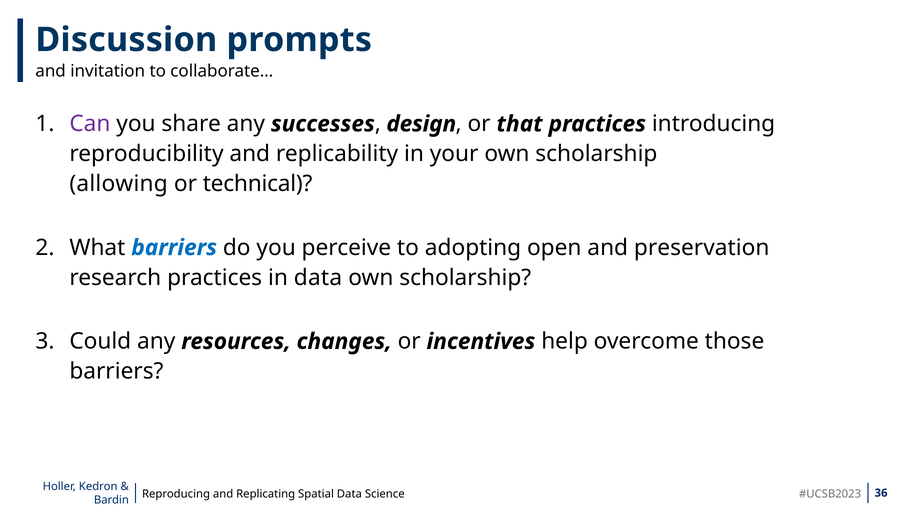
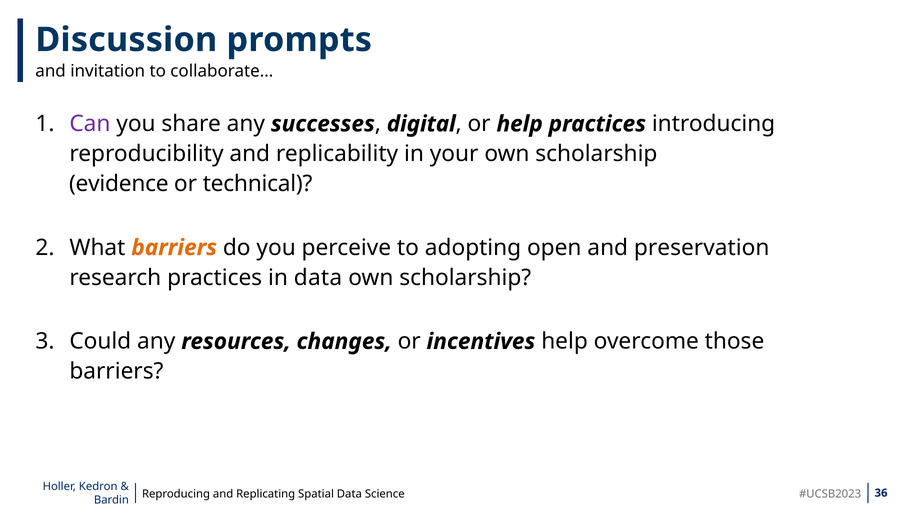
design: design -> digital (421, 124)
or that: that -> help (520, 124)
allowing: allowing -> evidence (119, 184)
barriers colour: blue -> orange (174, 248)
